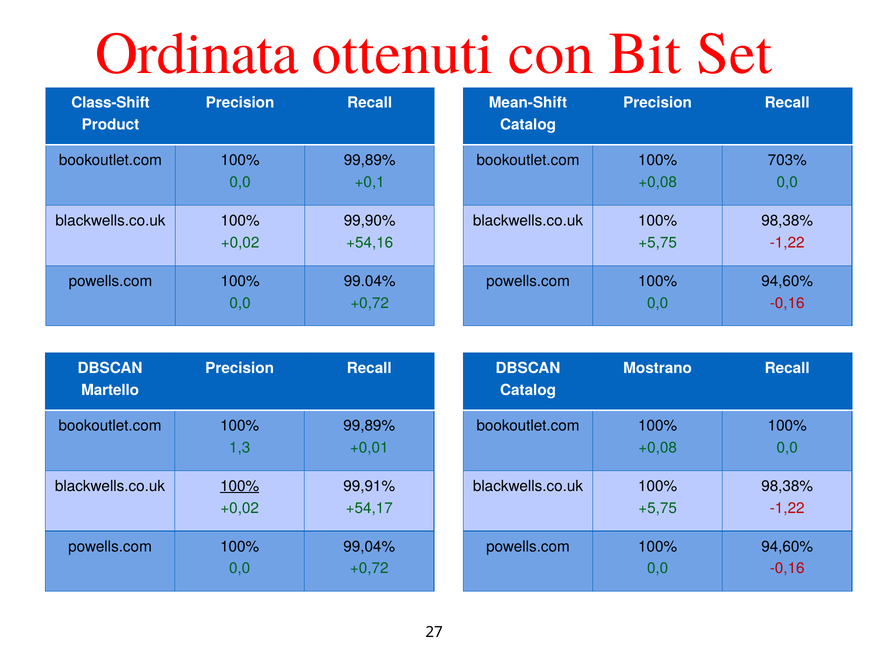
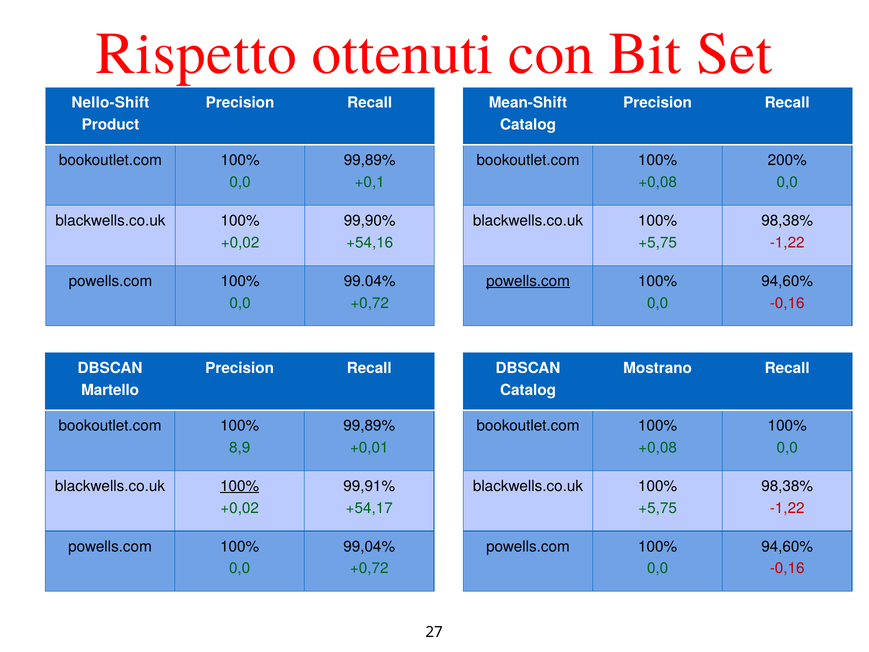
Ordinata: Ordinata -> Rispetto (196, 54)
Class-Shift: Class-Shift -> Nello-Shift (110, 103)
703%: 703% -> 200% (787, 160)
powells.com underline: none -> present (528, 281)
1,3: 1,3 -> 8,9 (240, 447)
